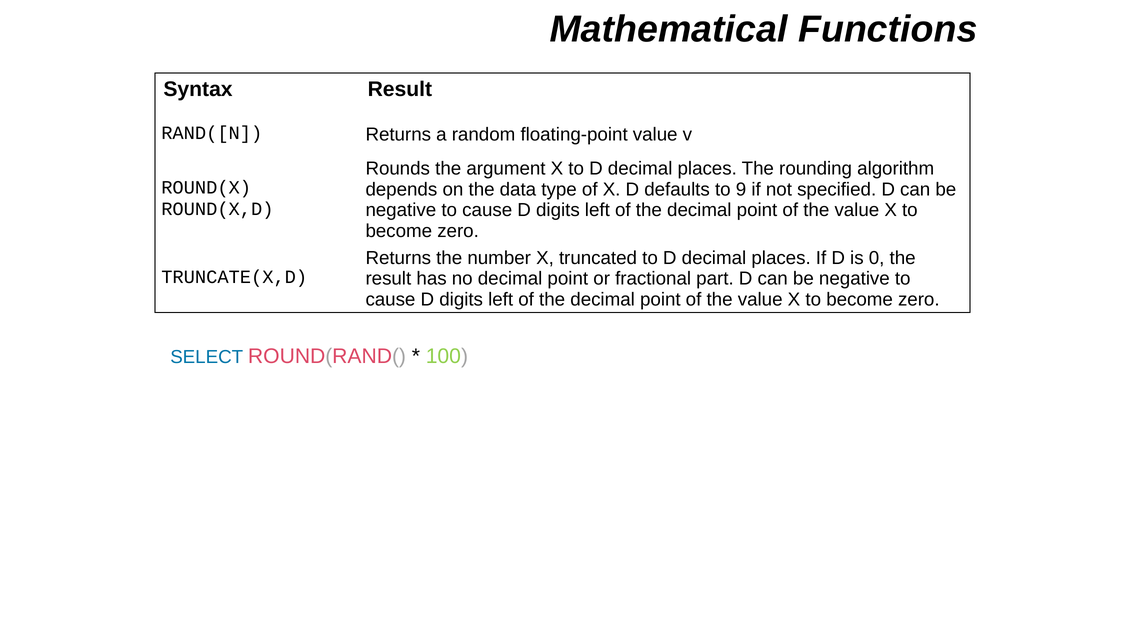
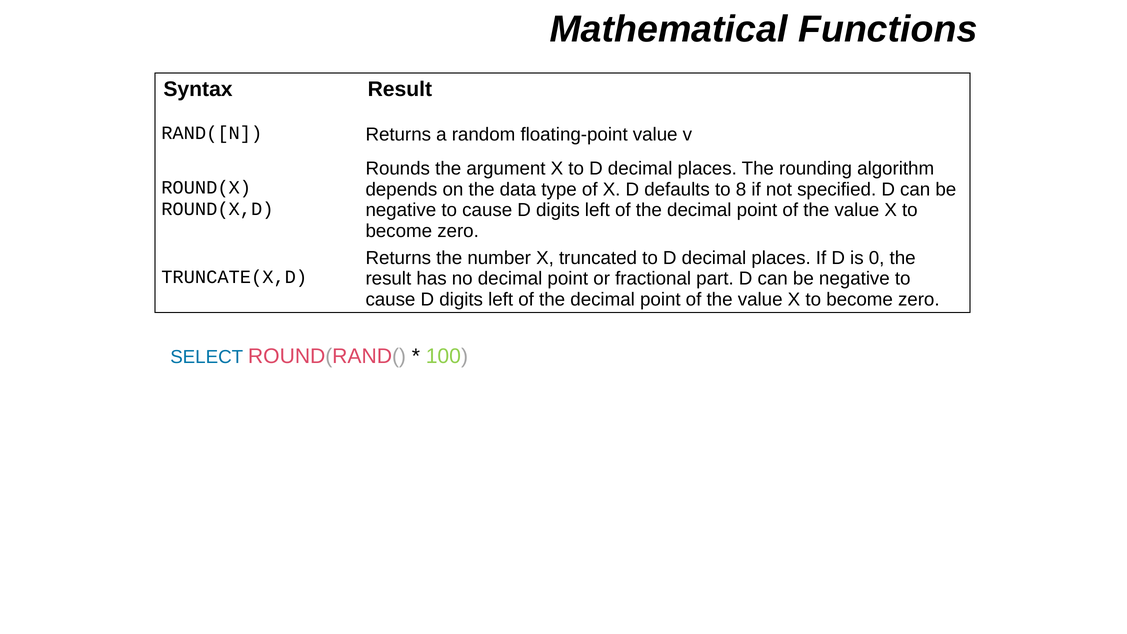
9: 9 -> 8 (741, 189)
